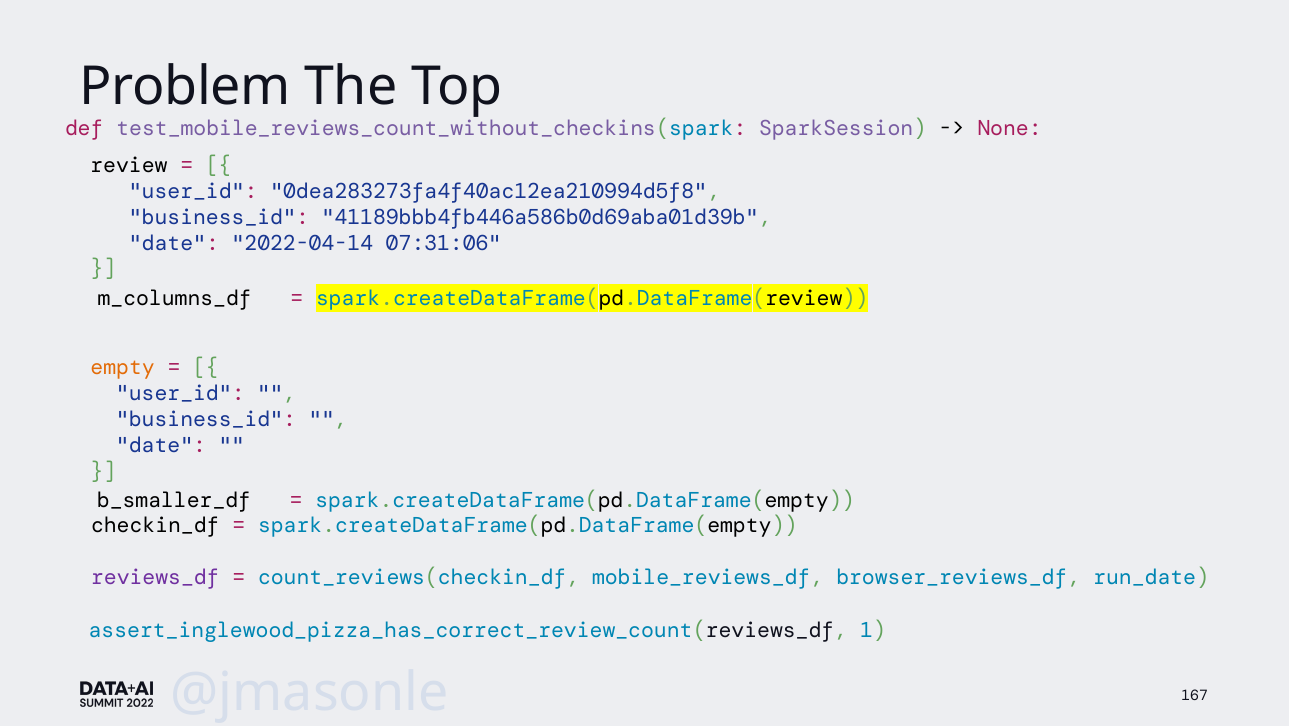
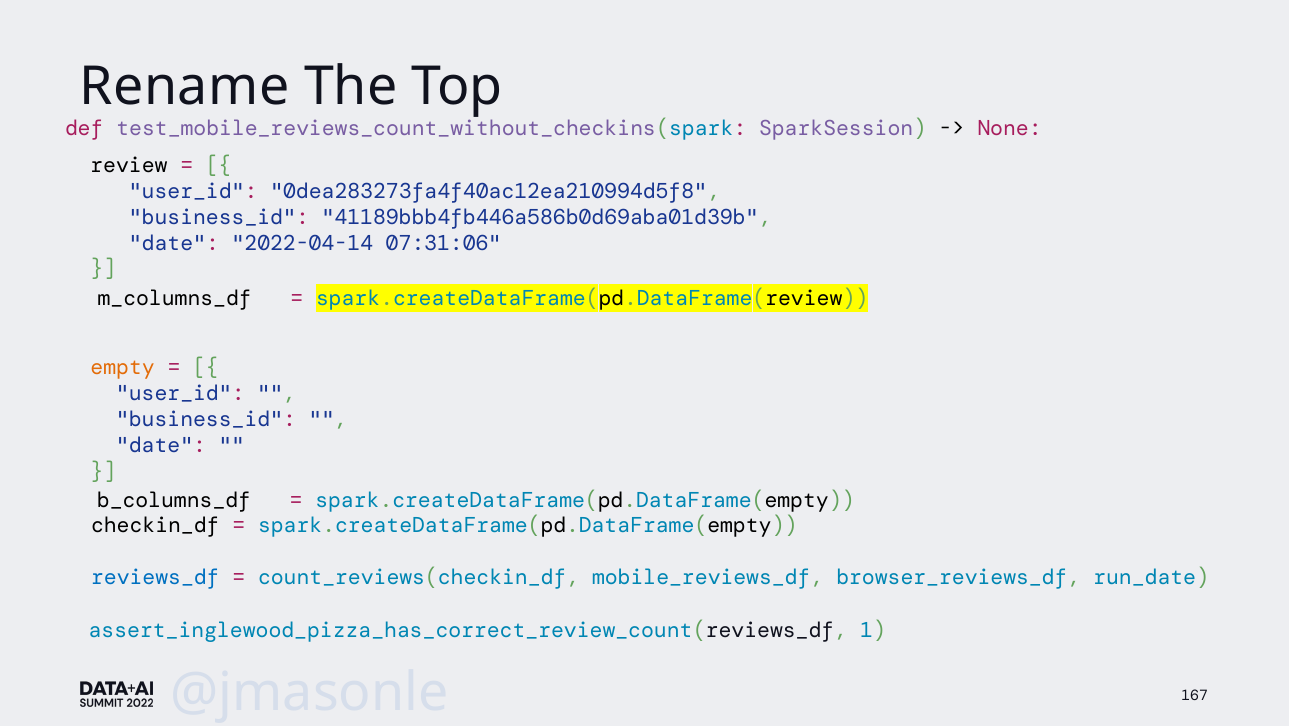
Problem: Problem -> Rename (184, 87)
b_smaller_df: b_smaller_df -> b_columns_df (174, 500)
reviews_df colour: purple -> blue (155, 576)
